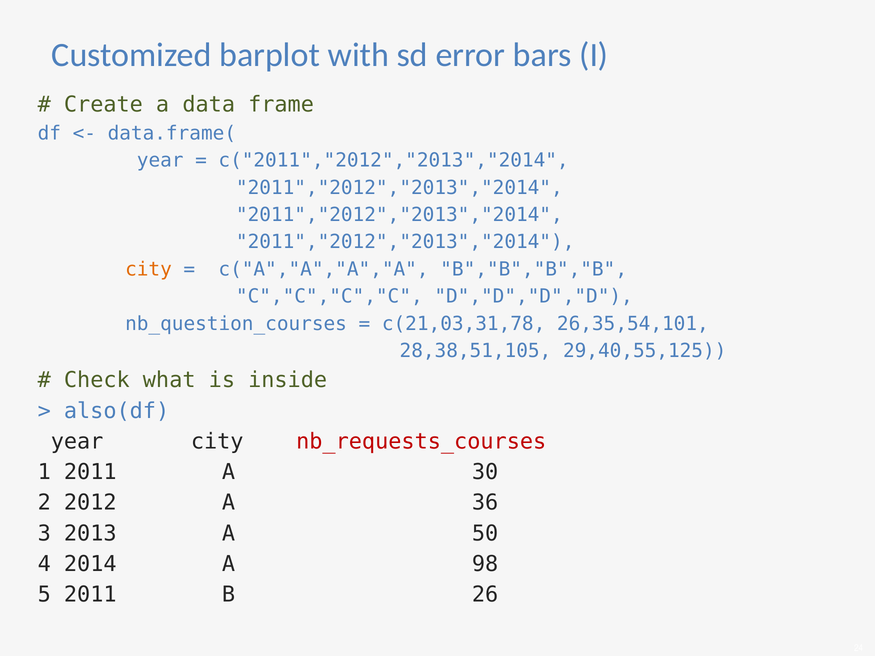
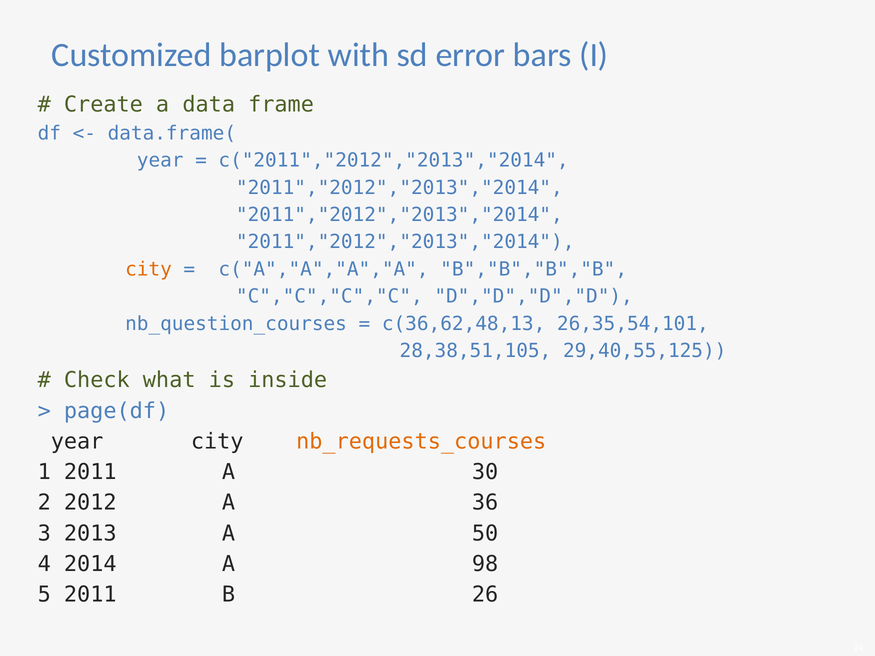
c(21,03,31,78: c(21,03,31,78 -> c(36,62,48,13 (464, 324)
also(df: also(df -> page(df (117, 411)
nb_requests_courses colour: red -> orange (421, 442)
